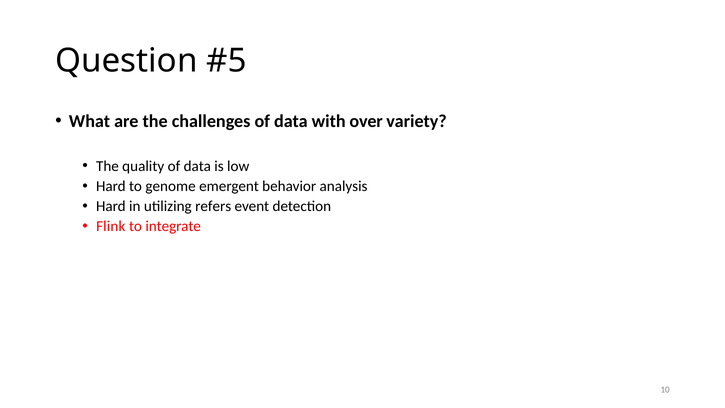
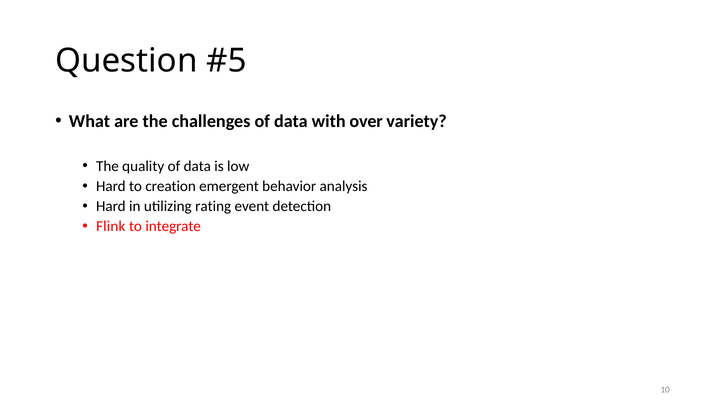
genome: genome -> creation (171, 186)
refers: refers -> rating (213, 206)
